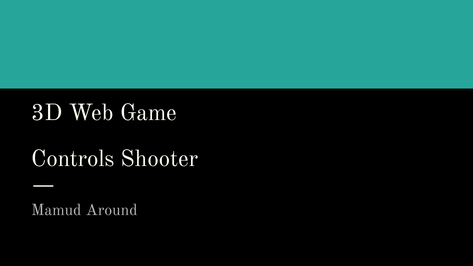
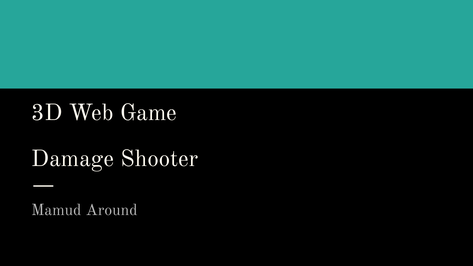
Controls: Controls -> Damage (73, 159)
